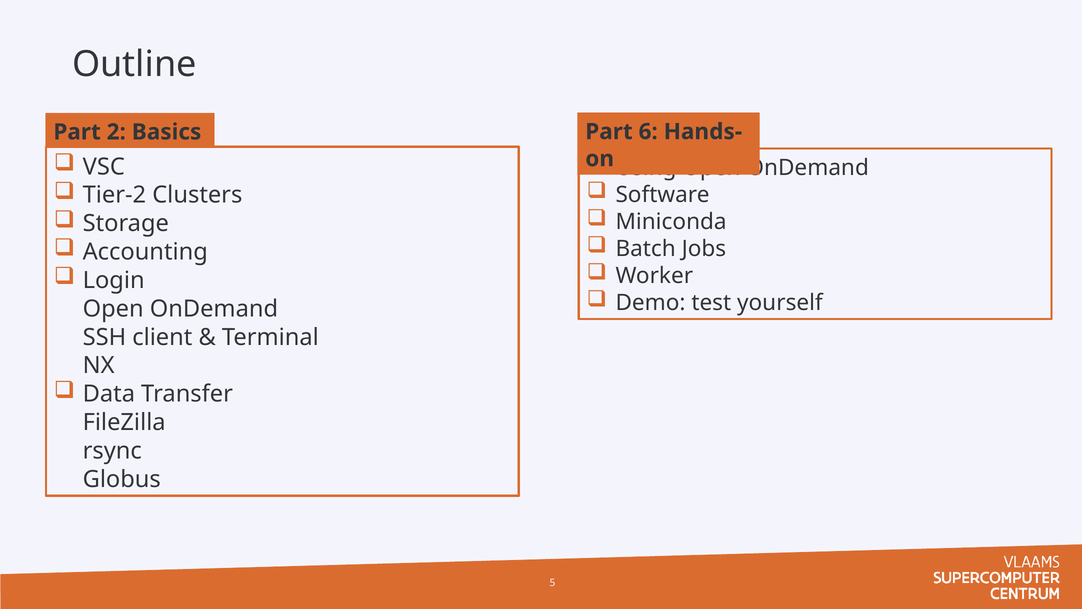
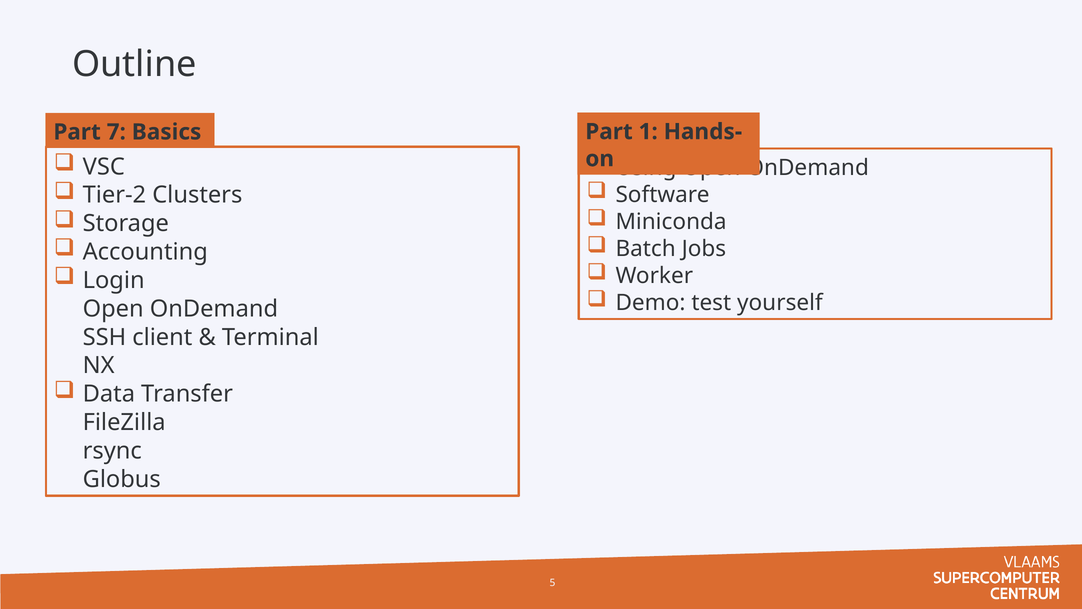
6: 6 -> 1 (648, 132)
2: 2 -> 7 (116, 132)
